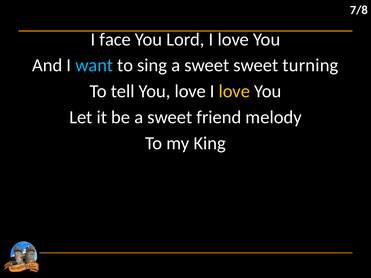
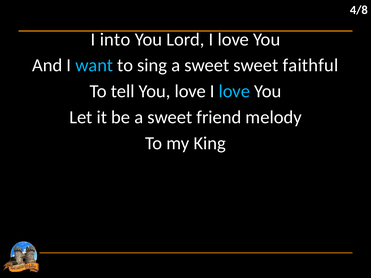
7/8: 7/8 -> 4/8 (359, 10)
face: face -> into (115, 39)
turning: turning -> faithful (310, 65)
love colour: yellow -> light blue (234, 91)
